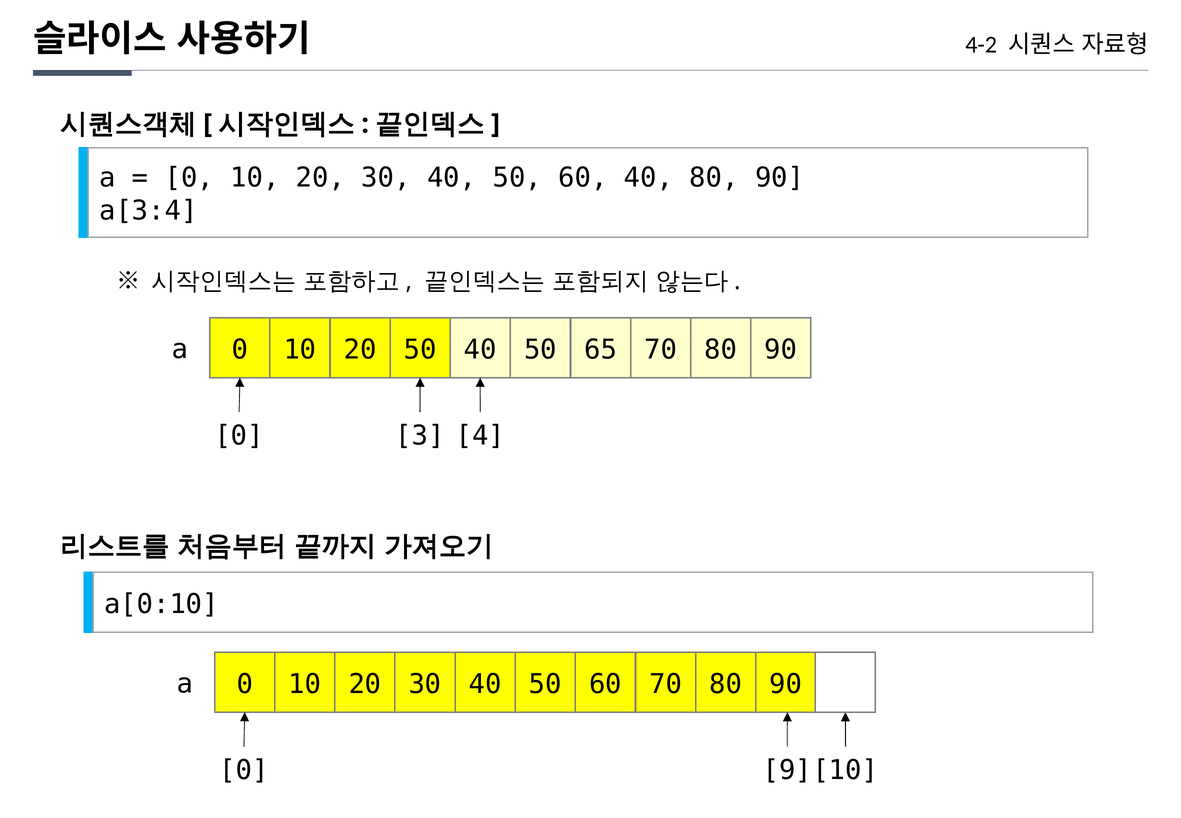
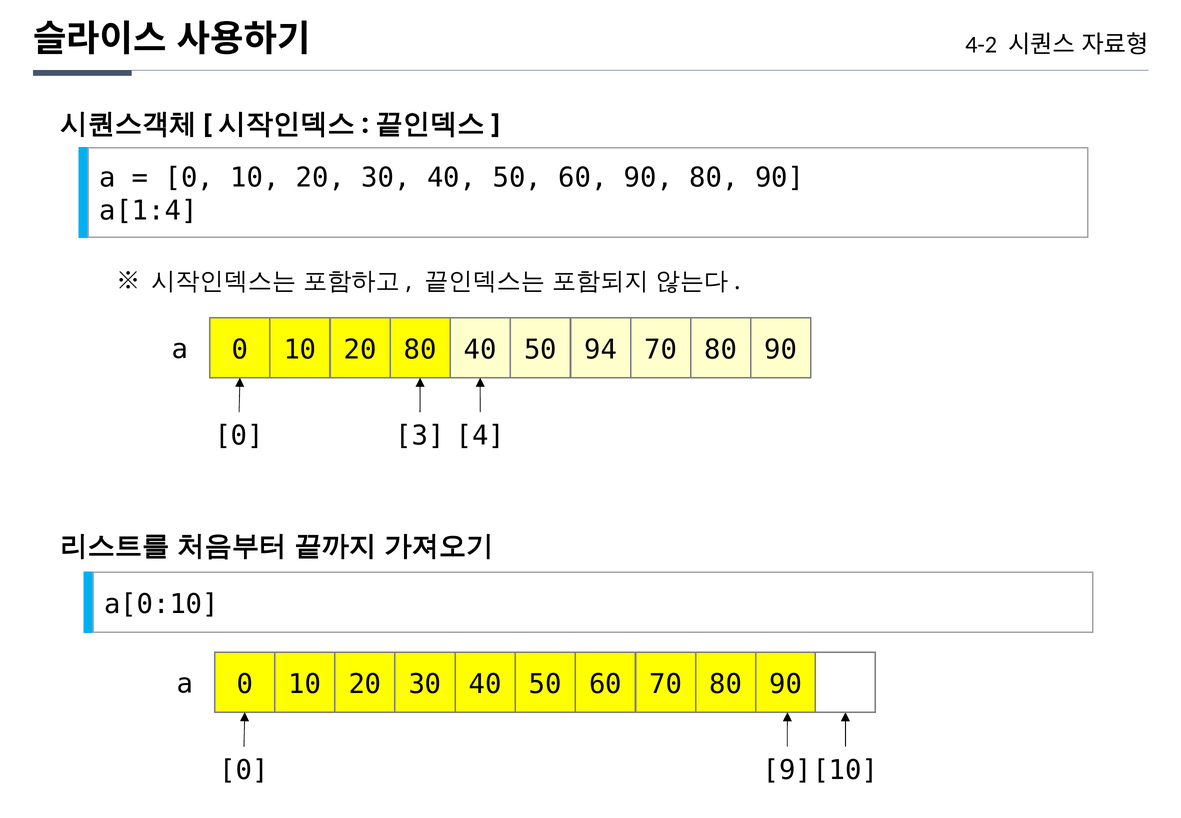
60 40: 40 -> 90 (648, 178)
a[3:4: a[3:4 -> a[1:4 (148, 211)
20 50: 50 -> 80 (420, 349)
65: 65 -> 94 (601, 349)
